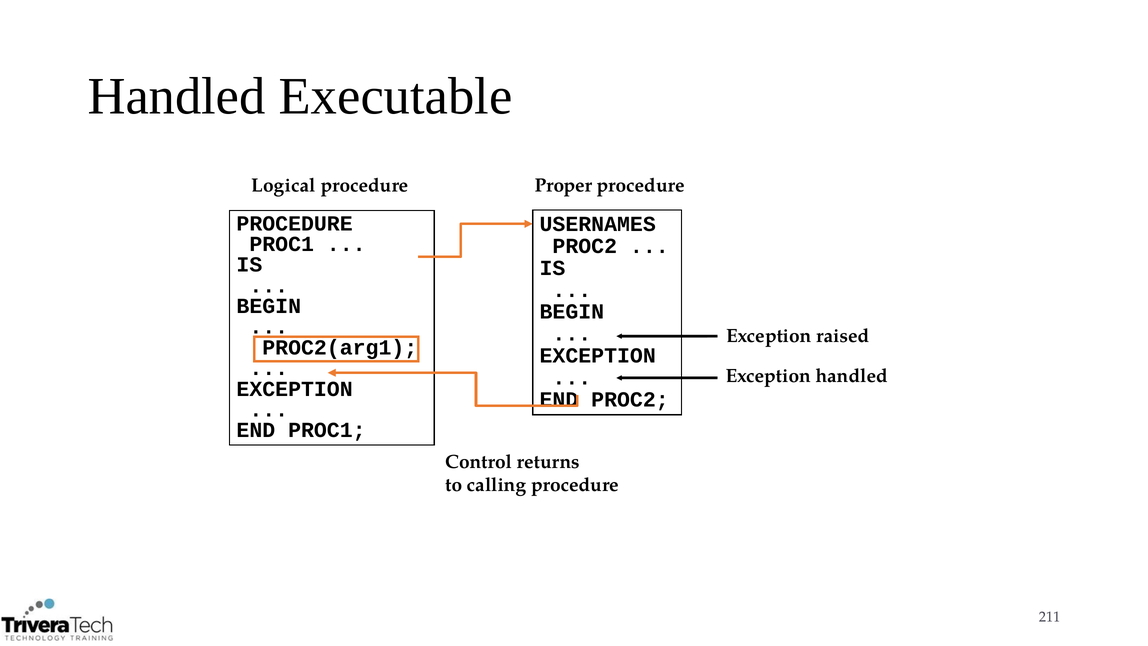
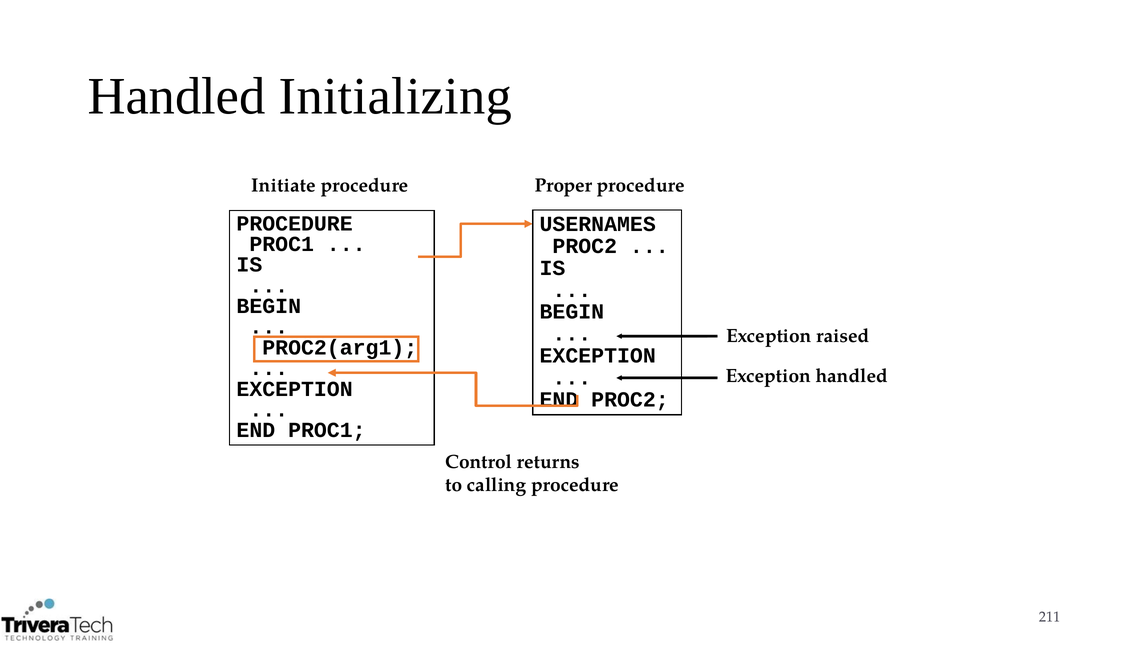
Executable: Executable -> Initializing (395, 96)
Logical: Logical -> Initiate (284, 185)
